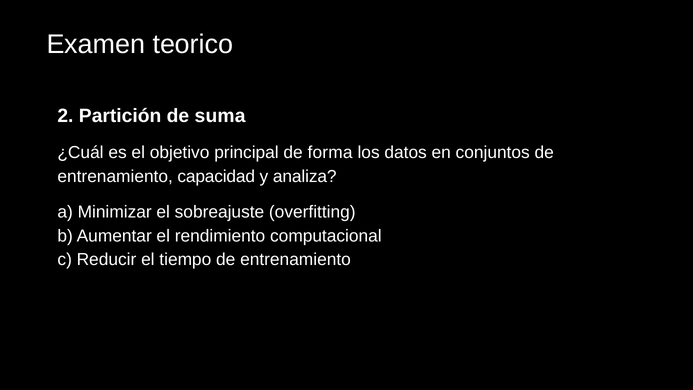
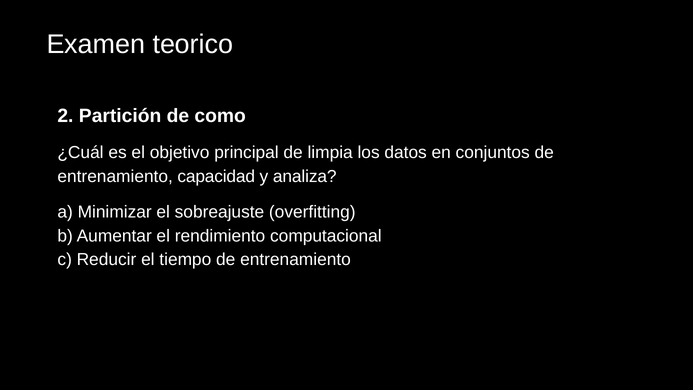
suma: suma -> como (220, 116)
forma: forma -> limpia (330, 152)
